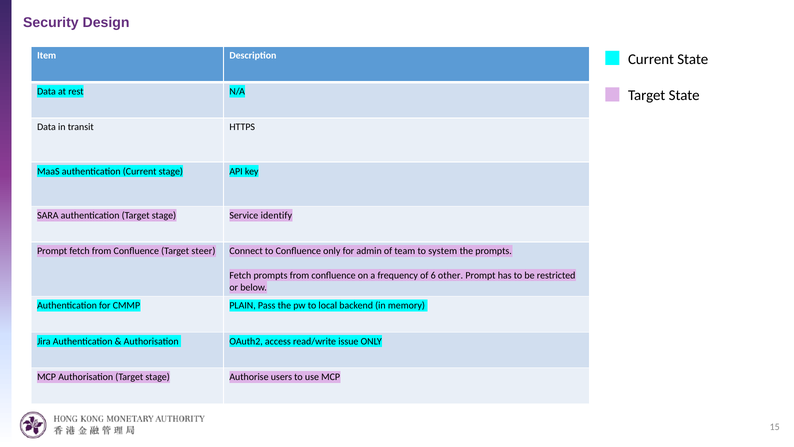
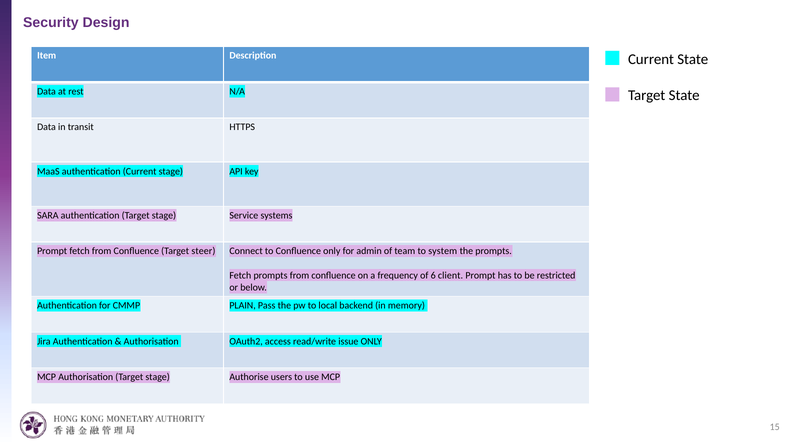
identify: identify -> systems (276, 215)
other: other -> client (451, 275)
